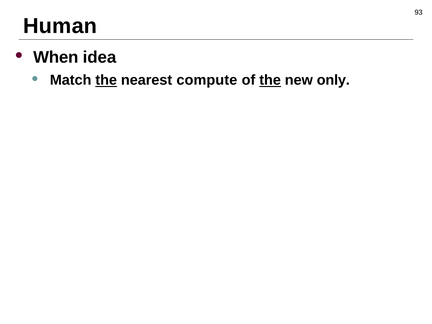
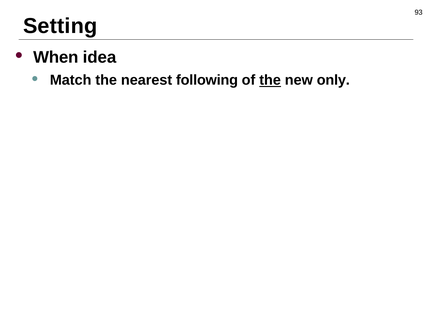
Human: Human -> Setting (60, 26)
the underline: present -> none (106, 80)
compute: compute -> following (207, 80)
